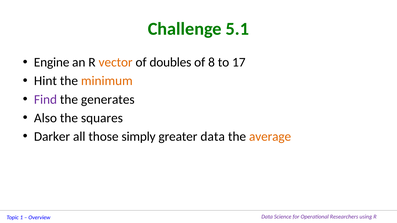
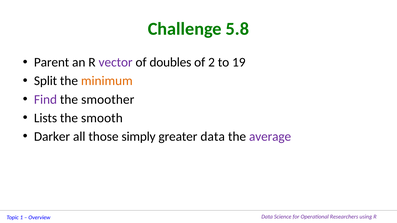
5.1: 5.1 -> 5.8 (237, 29)
Engine: Engine -> Parent (52, 62)
vector colour: orange -> purple (116, 62)
8: 8 -> 2 (212, 62)
17: 17 -> 19 (239, 62)
Hint: Hint -> Split (46, 81)
generates: generates -> smoother (108, 100)
Also: Also -> Lists (46, 118)
squares: squares -> smooth (102, 118)
average colour: orange -> purple (270, 137)
